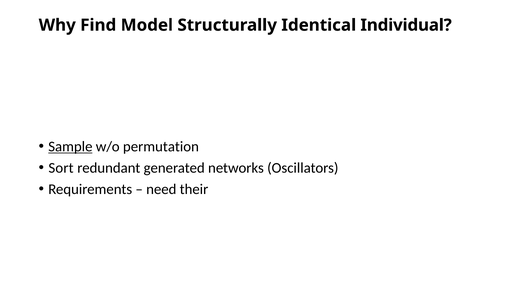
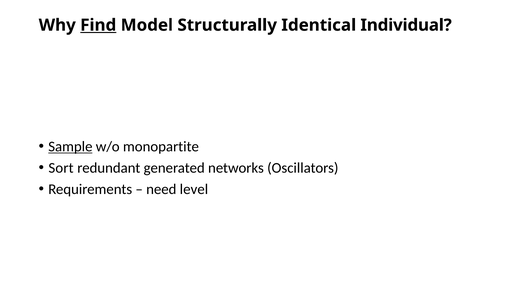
Find underline: none -> present (98, 25)
permutation: permutation -> monopartite (161, 146)
their: their -> level (194, 189)
